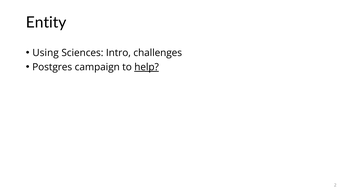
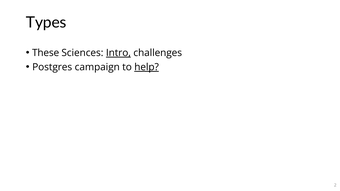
Entity: Entity -> Types (46, 22)
Using: Using -> These (46, 53)
Intro underline: none -> present (118, 53)
